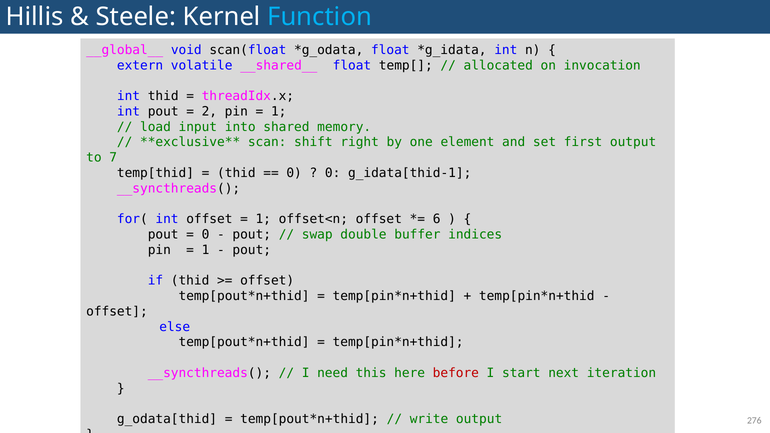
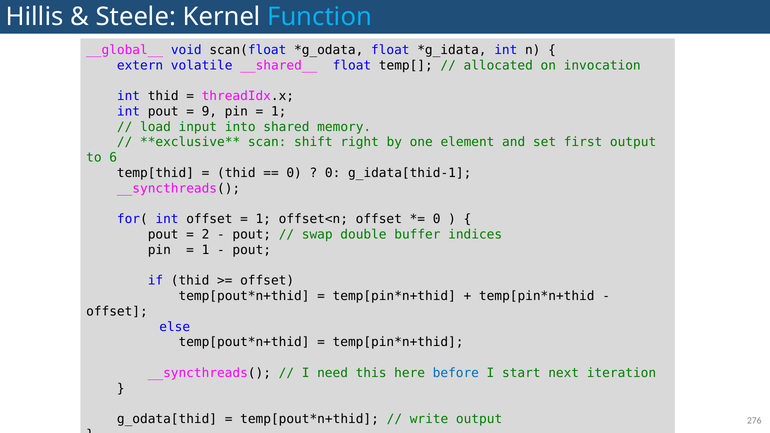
2: 2 -> 9 (209, 111)
7: 7 -> 6 (113, 158)
6: 6 -> 0 (437, 219)
0: 0 -> 2 (206, 235)
before colour: red -> blue (456, 373)
